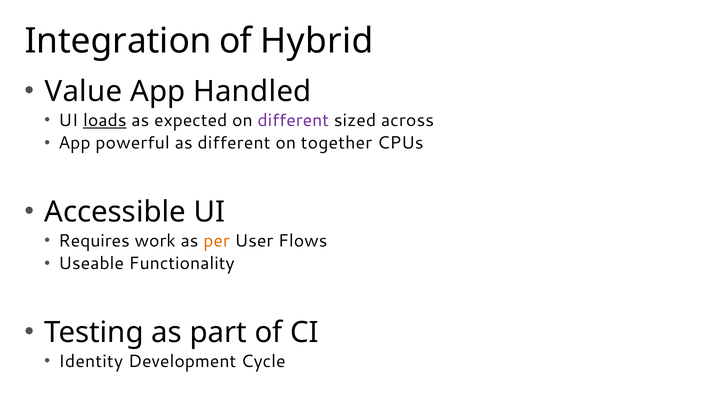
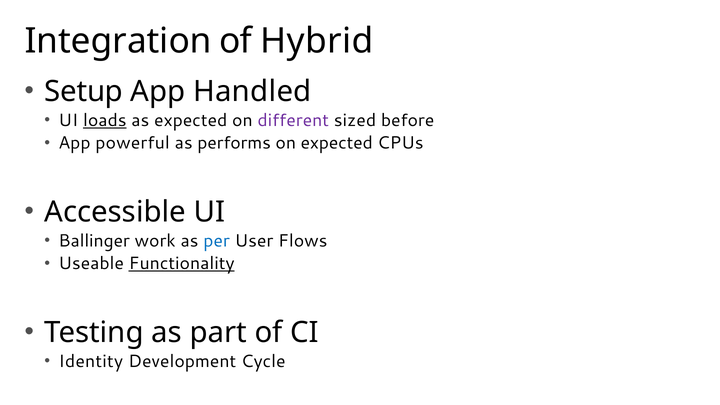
Value: Value -> Setup (84, 91)
across: across -> before (408, 120)
as different: different -> performs (234, 143)
on together: together -> expected (337, 143)
Requires: Requires -> Ballinger (94, 241)
per colour: orange -> blue (217, 241)
Functionality underline: none -> present (182, 263)
